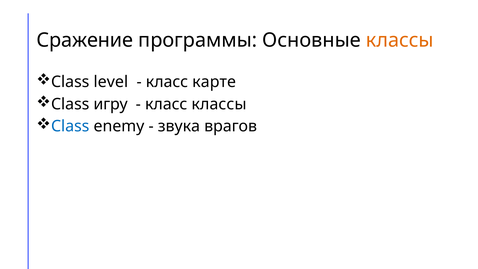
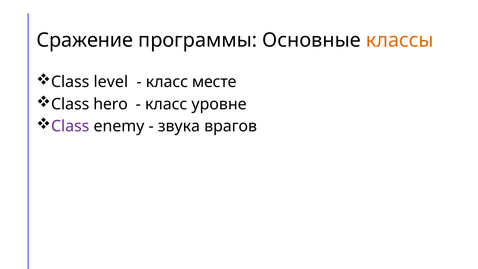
карте: карте -> месте (214, 82)
игру: игру -> hero (111, 104)
класс классы: классы -> уровне (219, 104)
Class colour: blue -> purple (70, 126)
